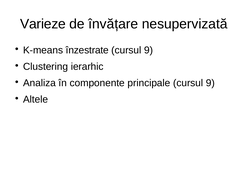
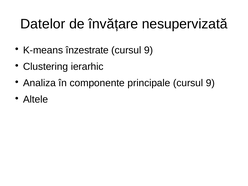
Varieze: Varieze -> Datelor (43, 24)
